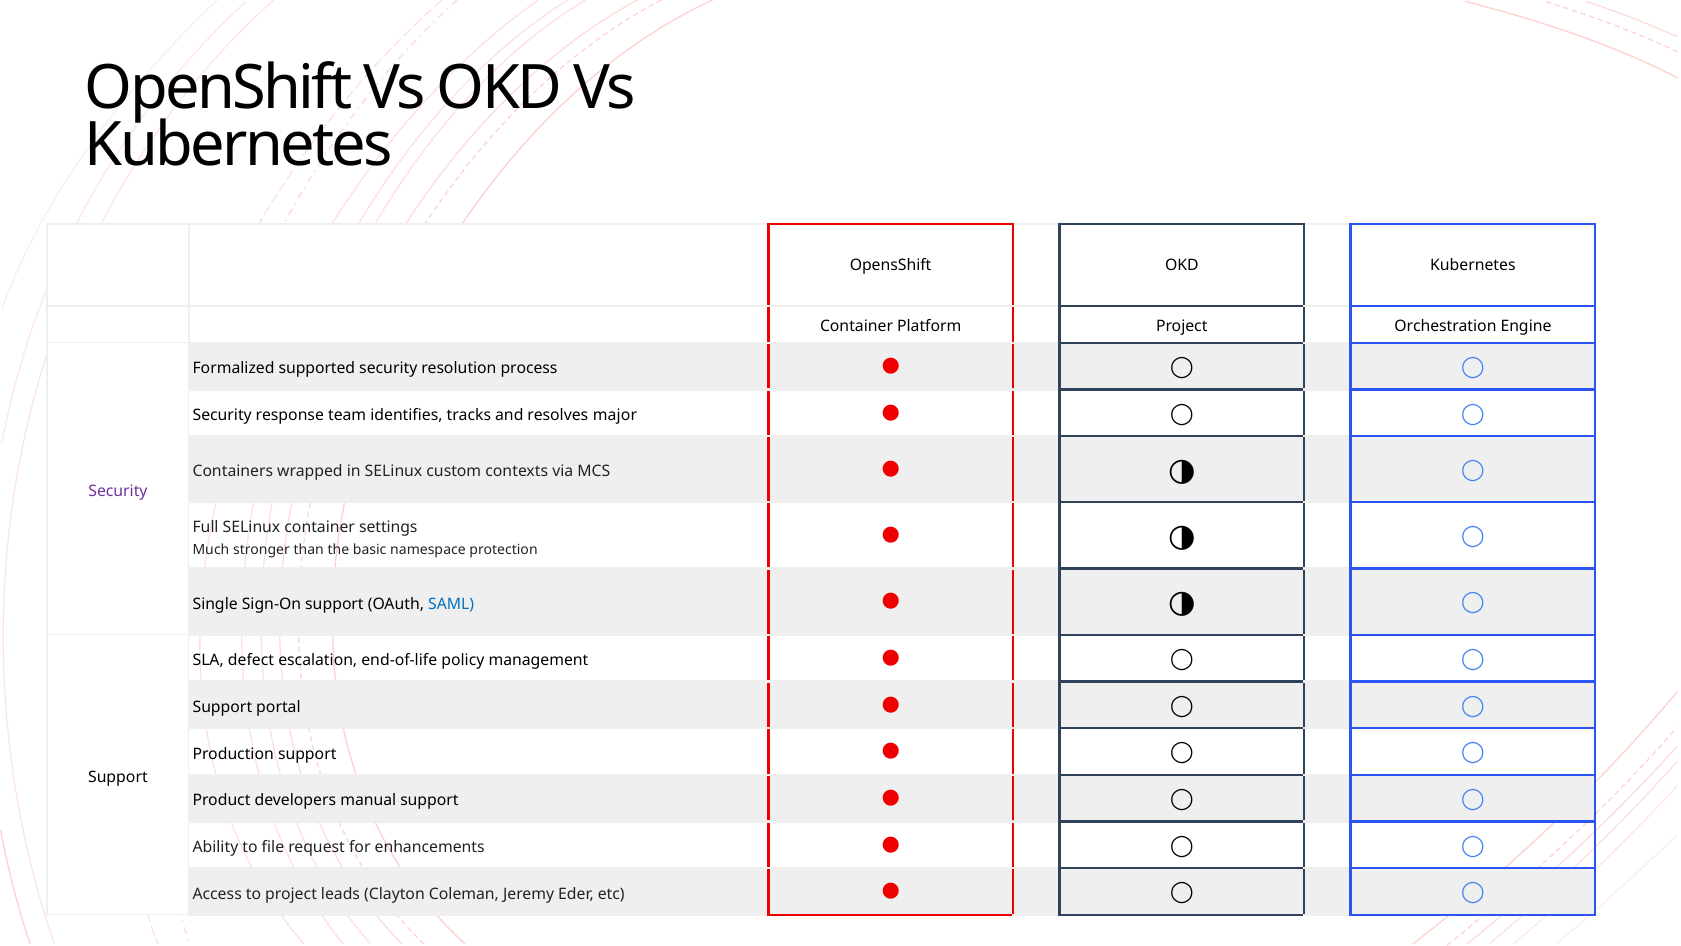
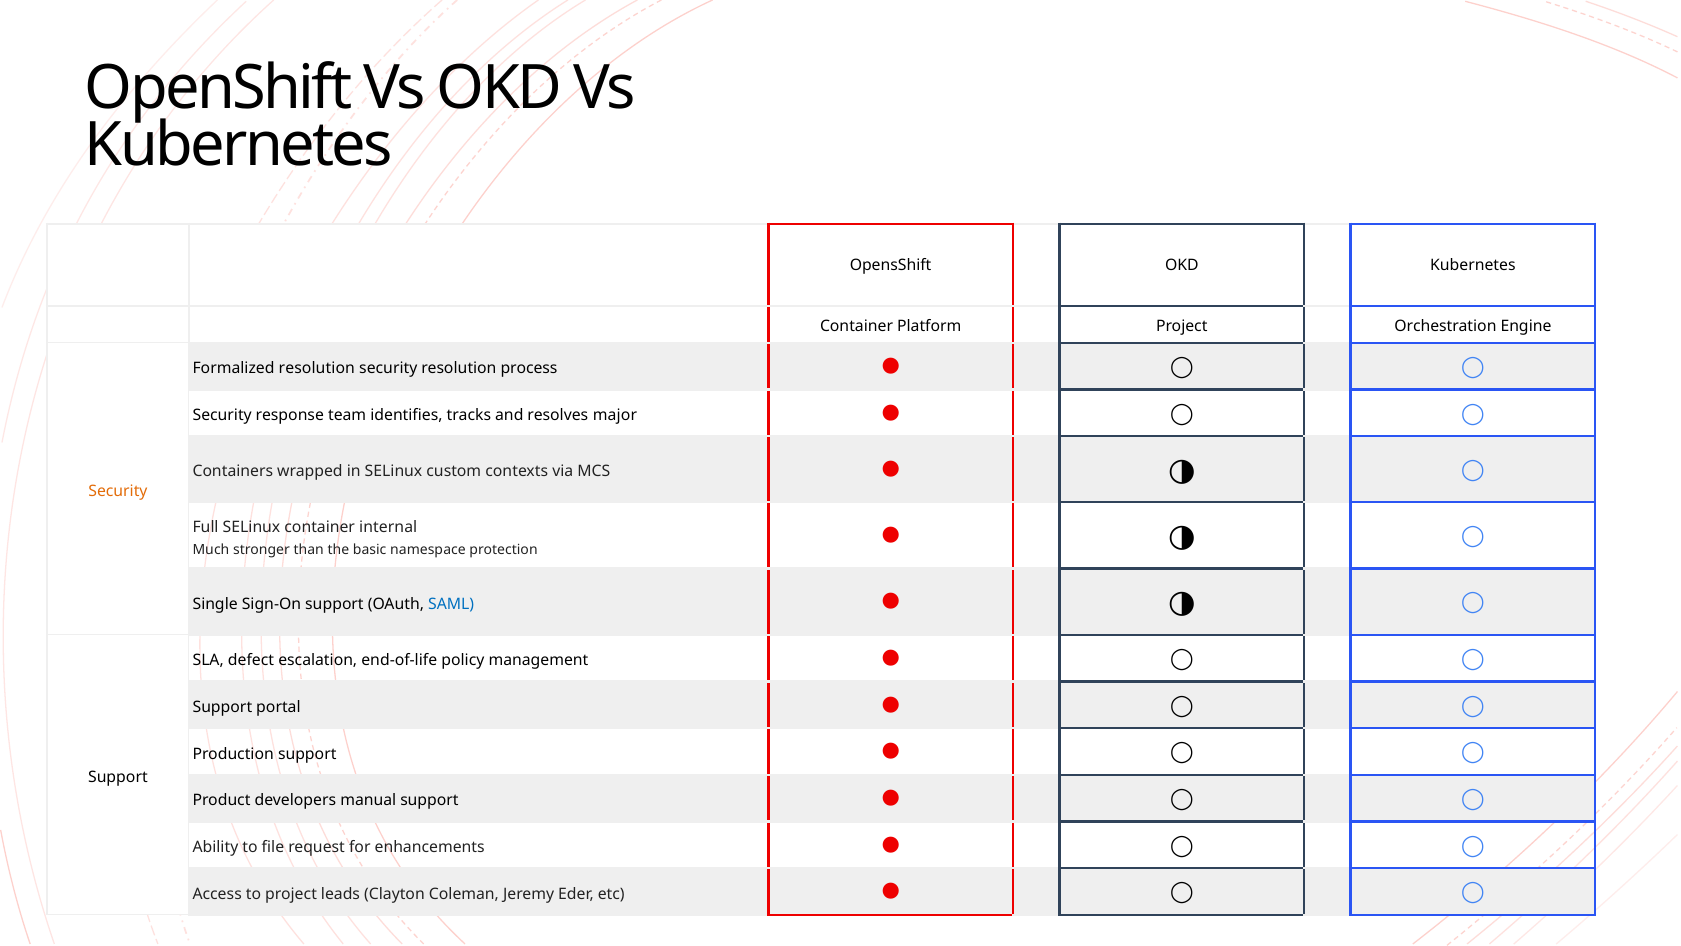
Formalized supported: supported -> resolution (317, 368)
Security colour: purple -> orange (118, 491)
settings: settings -> internal (388, 527)
